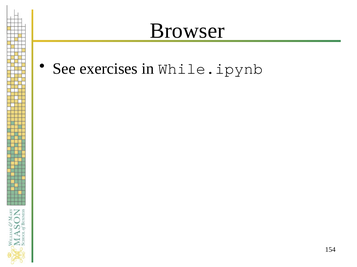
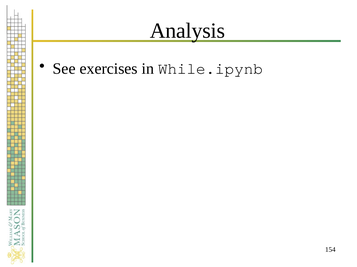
Browser: Browser -> Analysis (187, 31)
